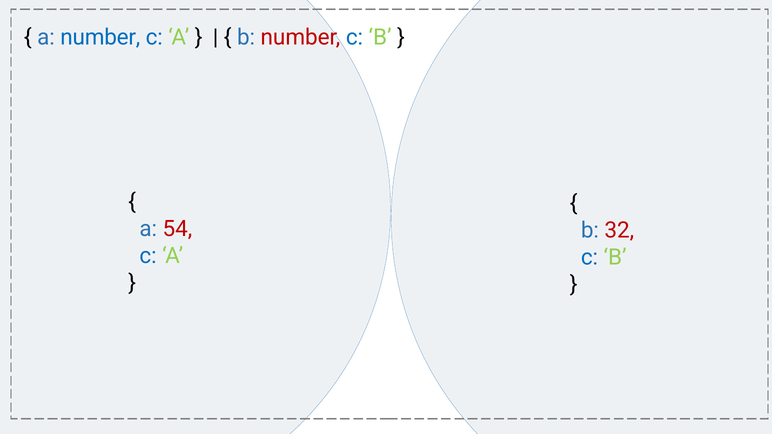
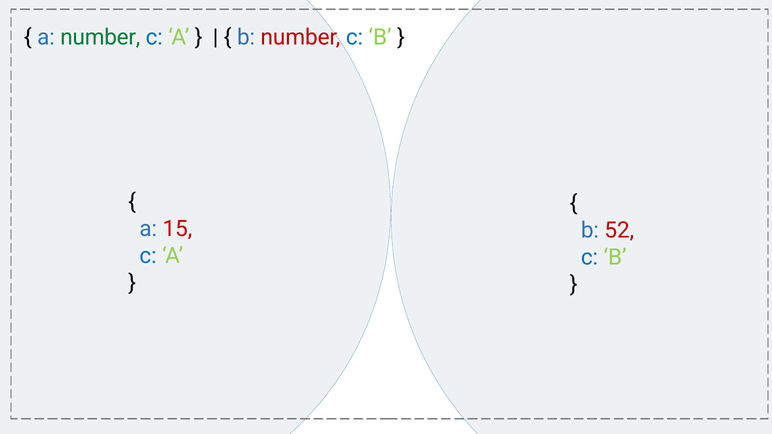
number colour: blue -> green (100, 37)
54: 54 -> 15 (177, 229)
32: 32 -> 52 (619, 230)
